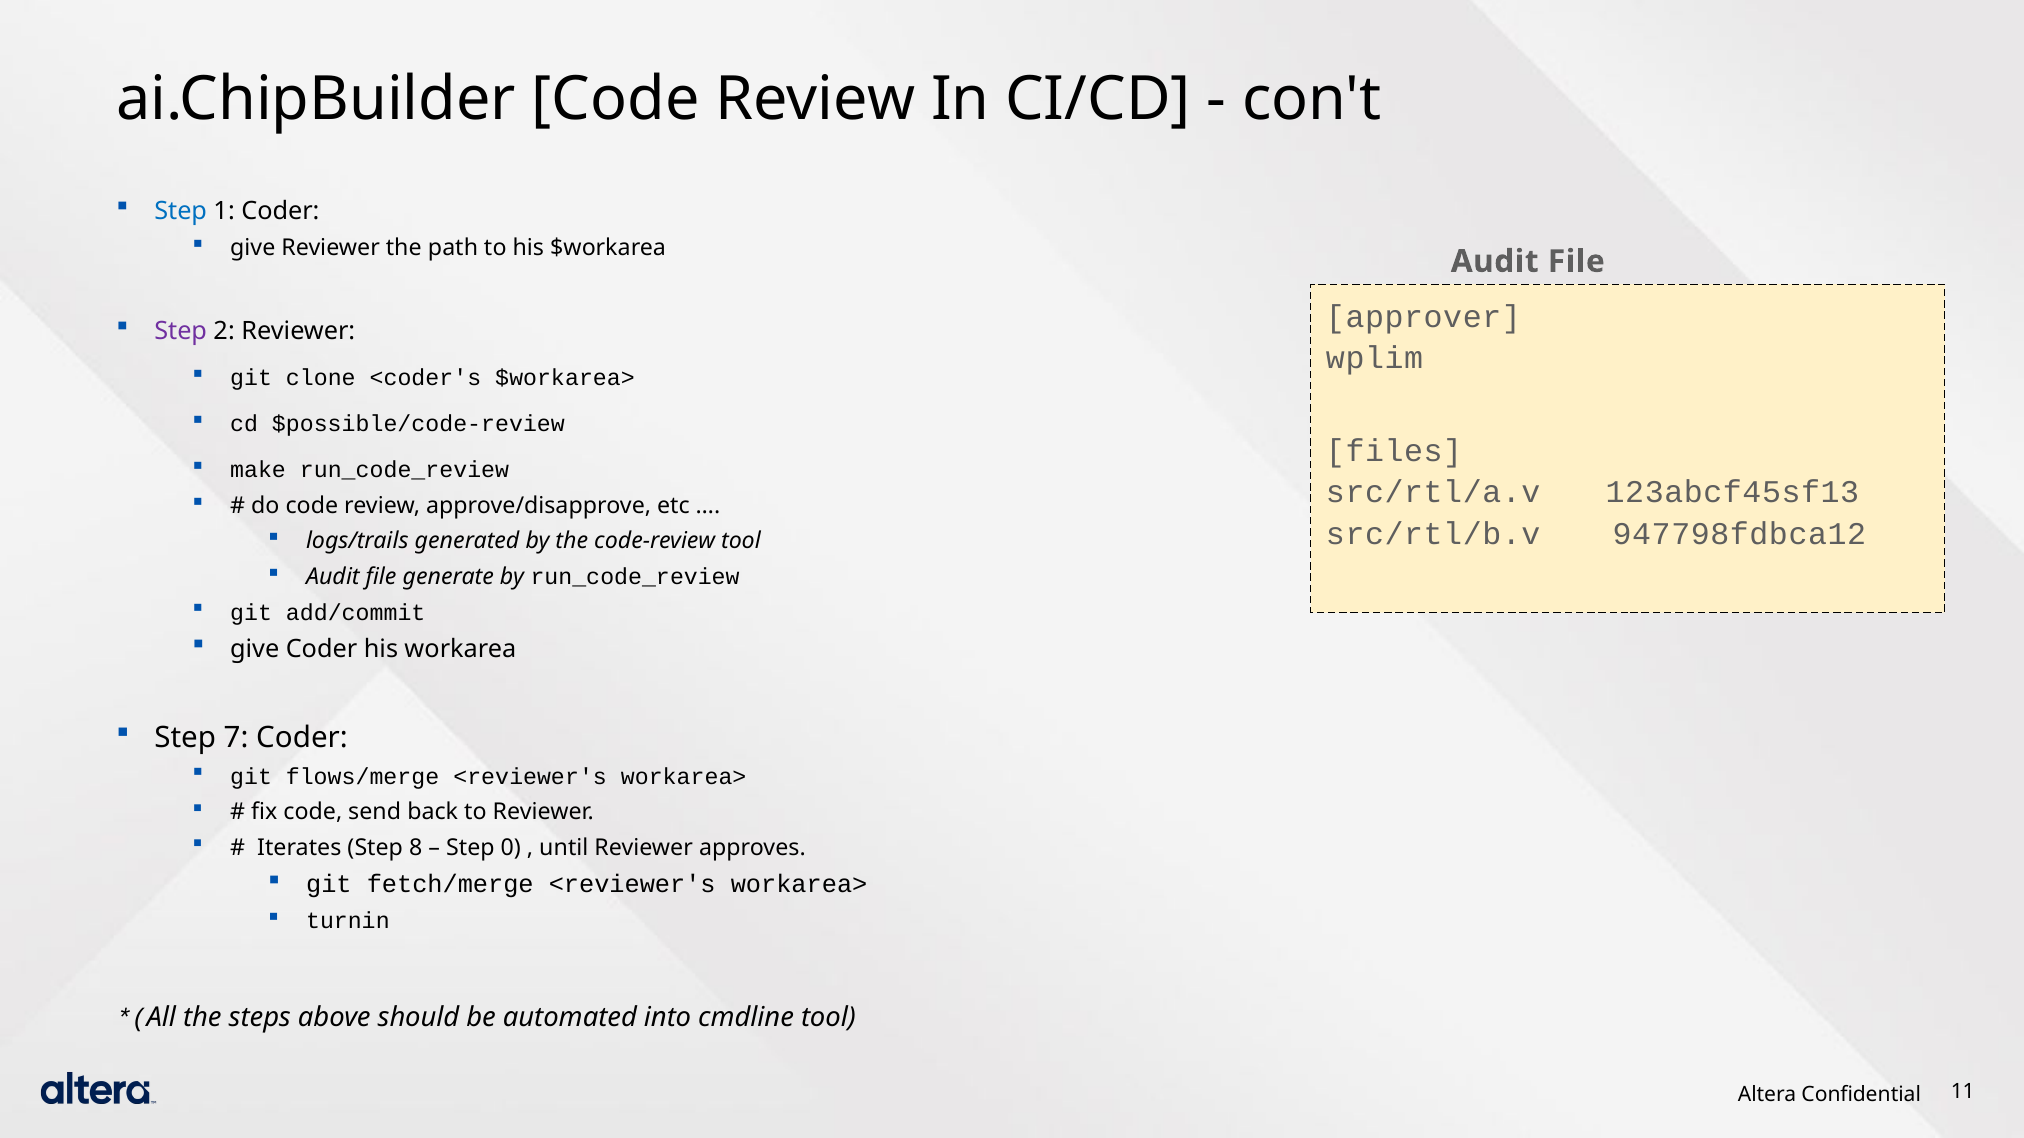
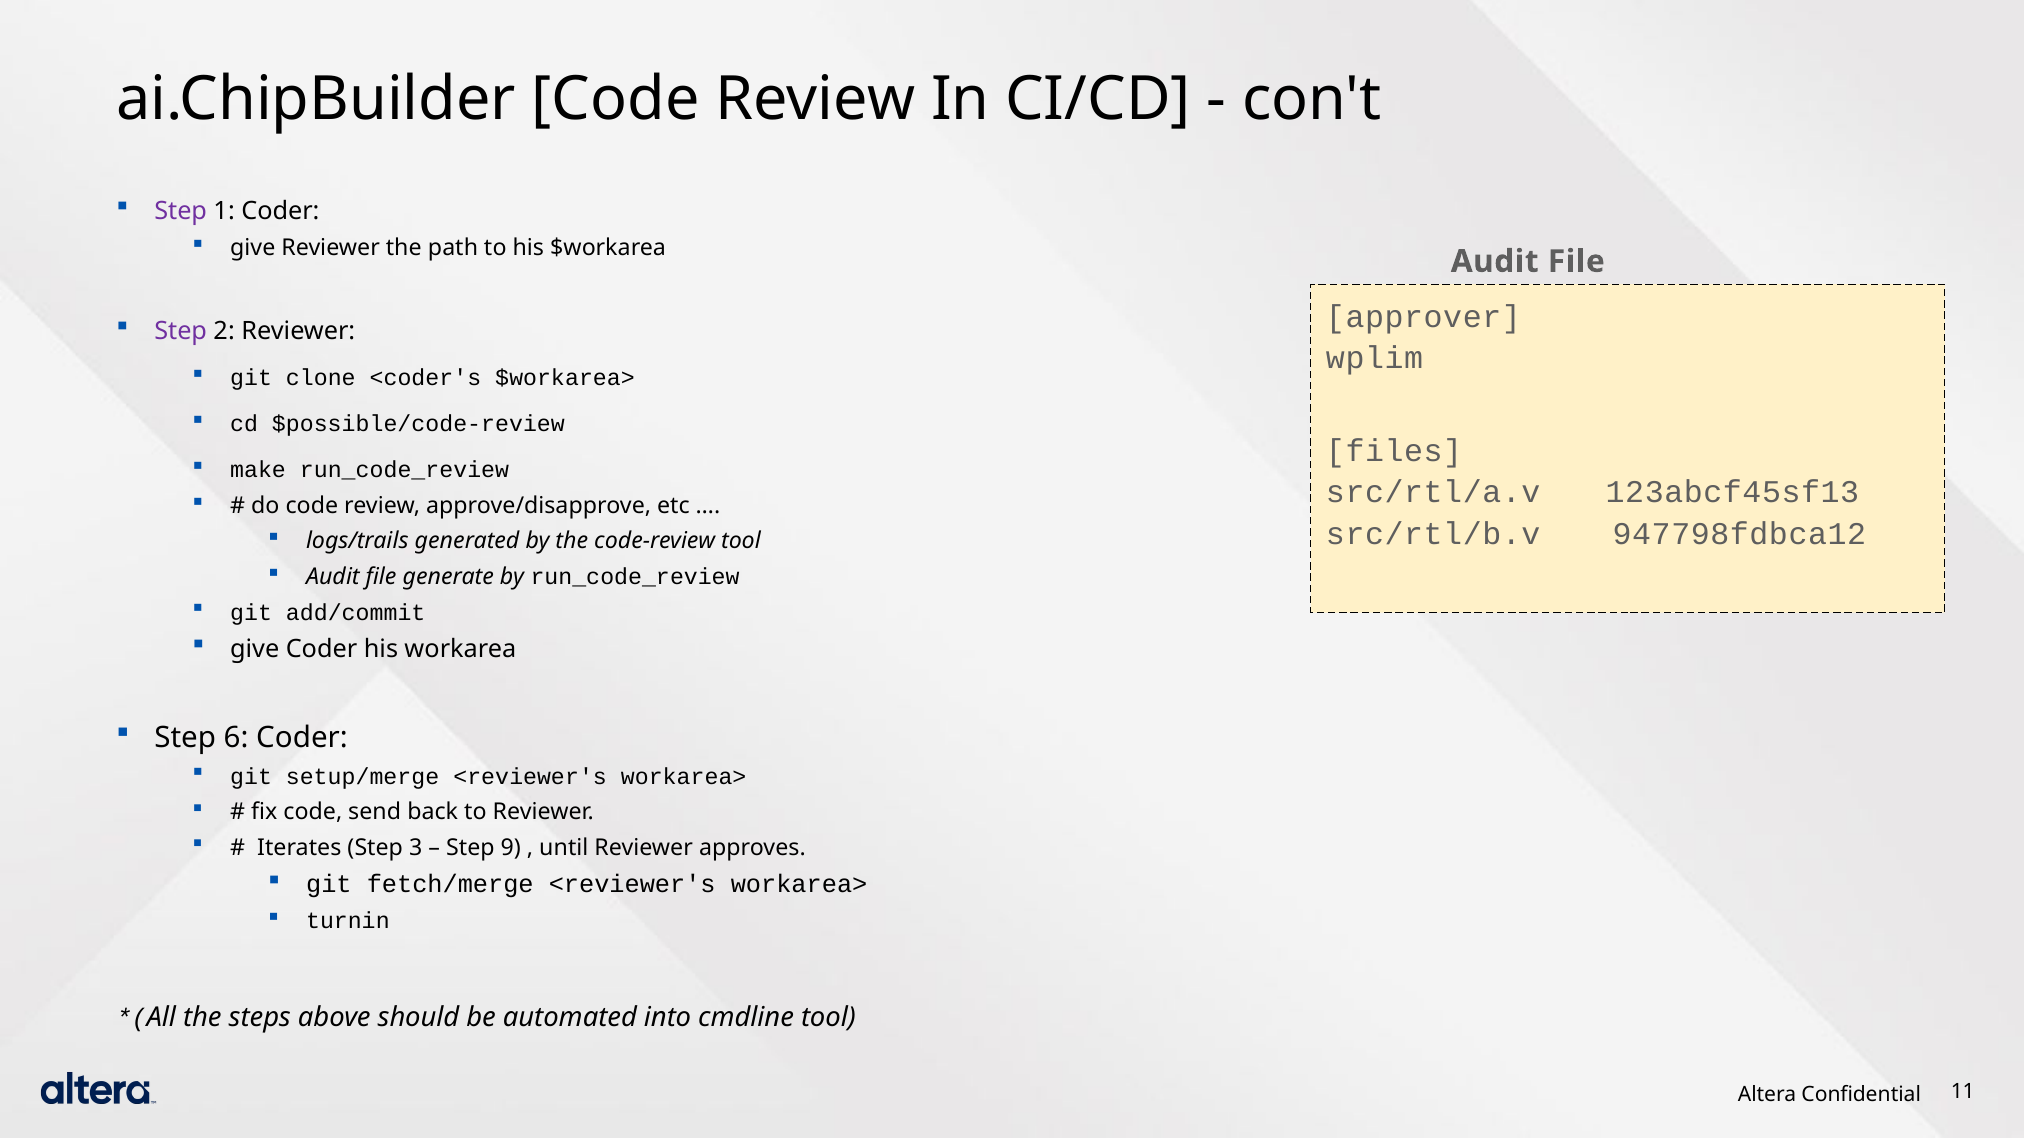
Step colour: blue -> purple (181, 211)
7: 7 -> 6 (236, 738)
flows/merge: flows/merge -> setup/merge (363, 777)
8: 8 -> 3 (416, 848)
0: 0 -> 9 (511, 848)
